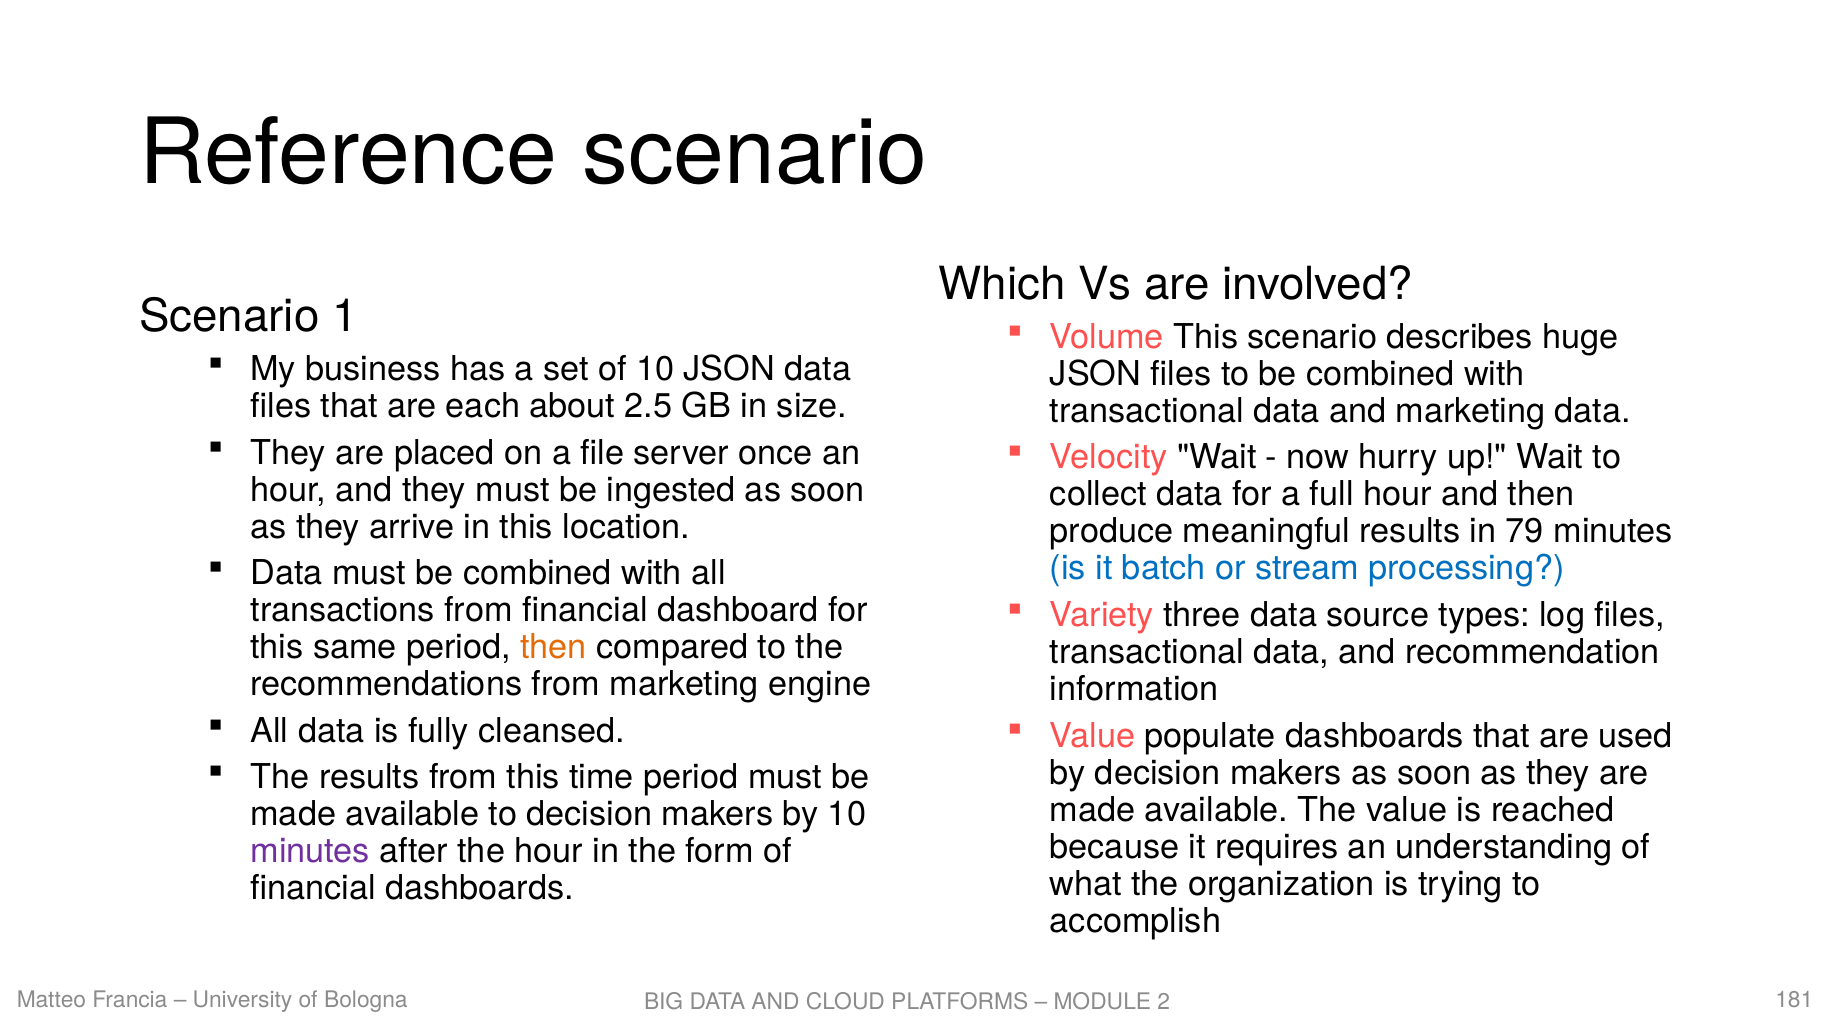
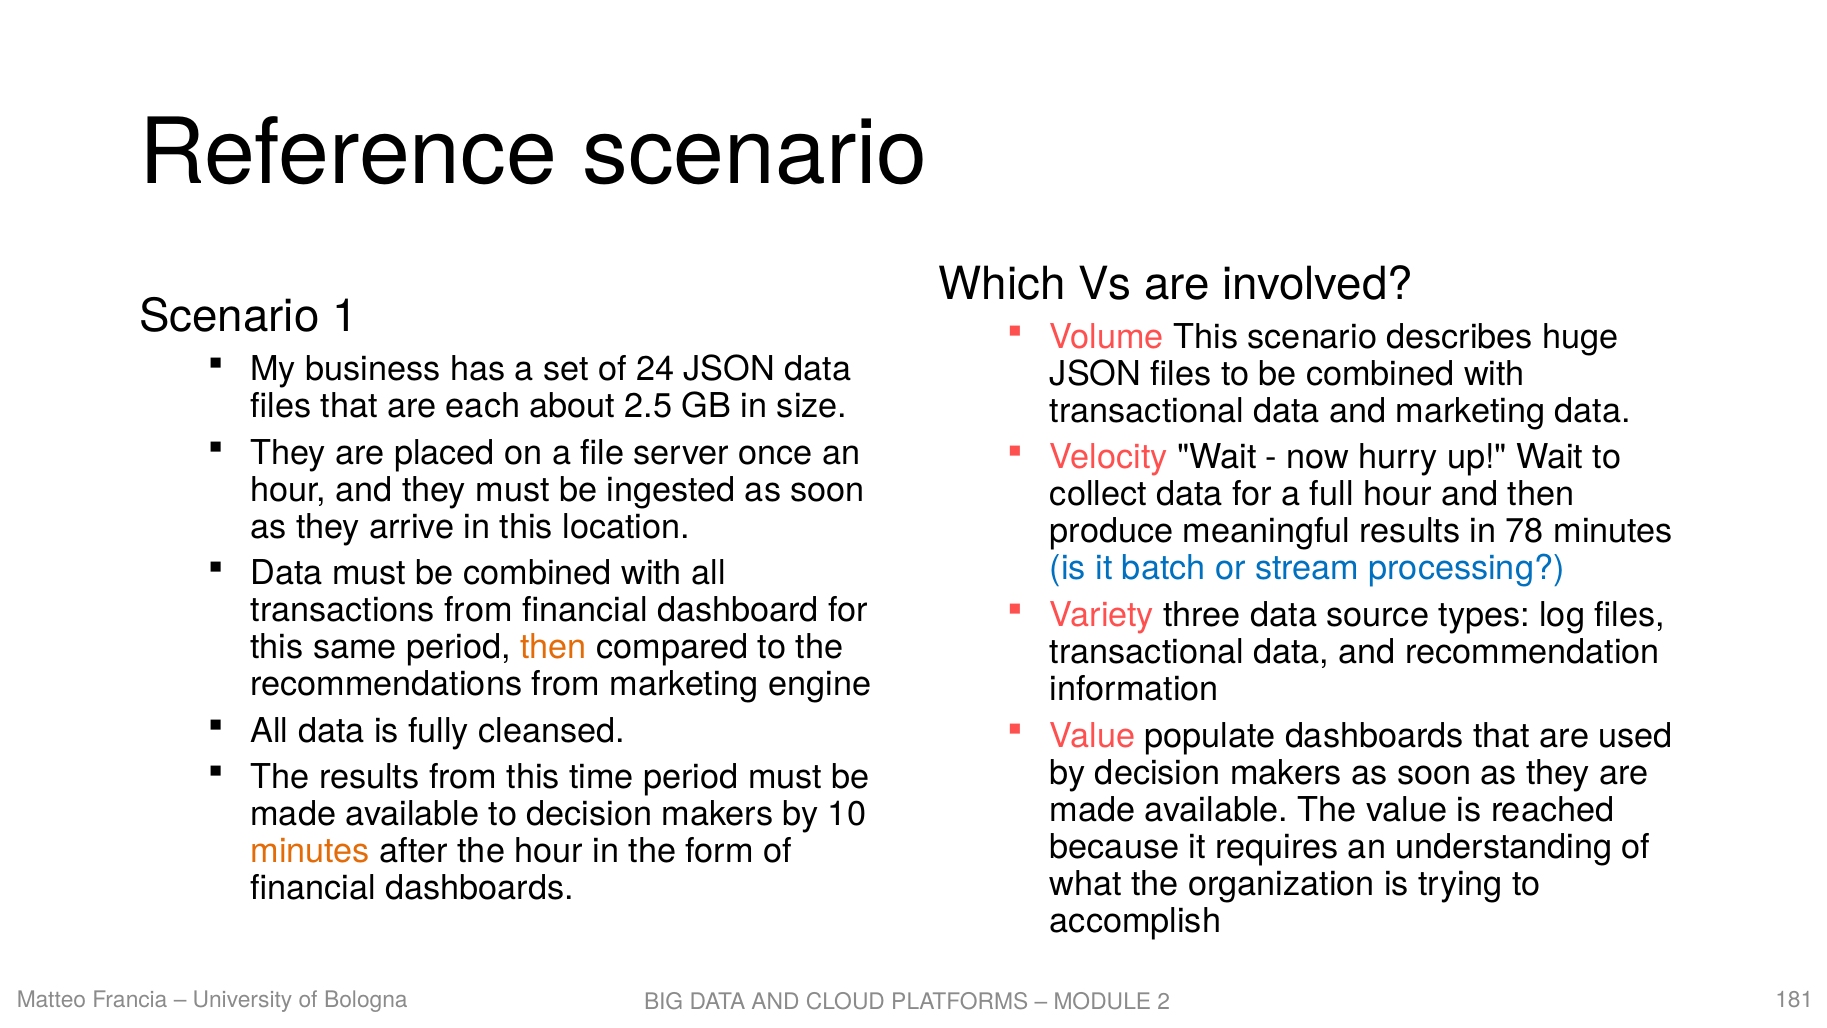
of 10: 10 -> 24 (655, 369)
79: 79 -> 78 (1525, 532)
minutes colour: purple -> orange (310, 851)
